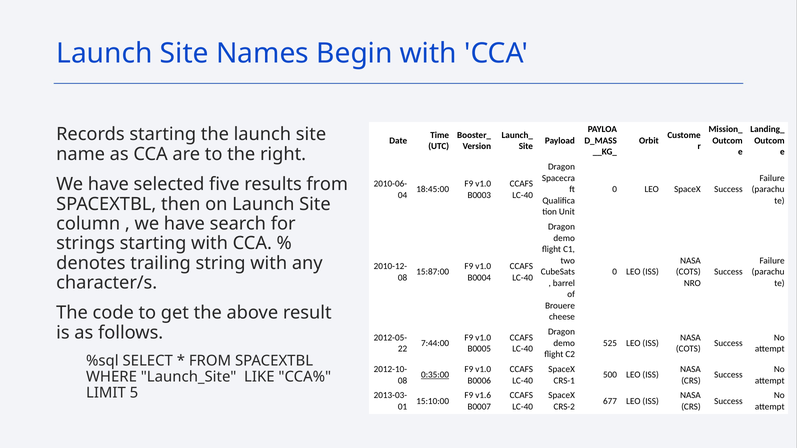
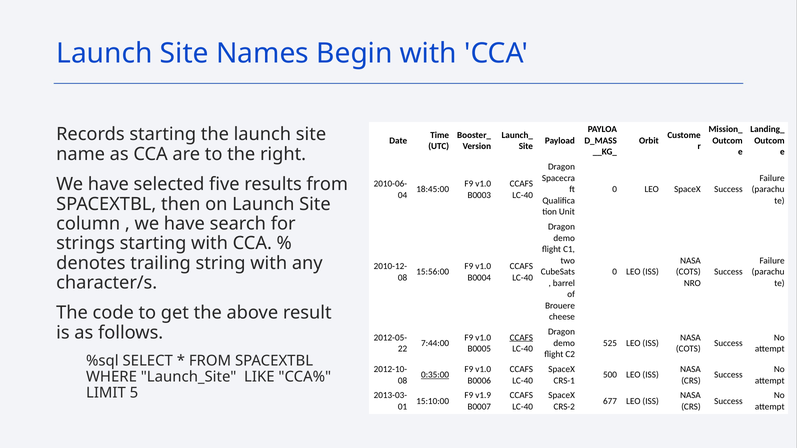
15:87:00: 15:87:00 -> 15:56:00 (433, 272)
CCAFS underline: none -> present (521, 338)
v1.6: v1.6 -> v1.9 (483, 396)
